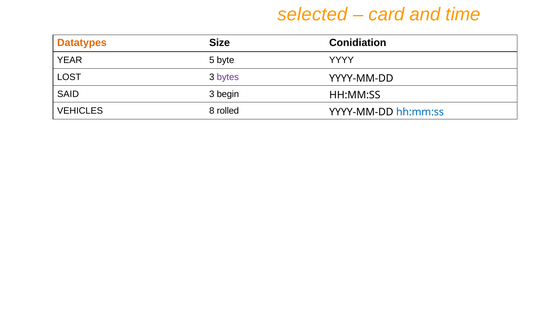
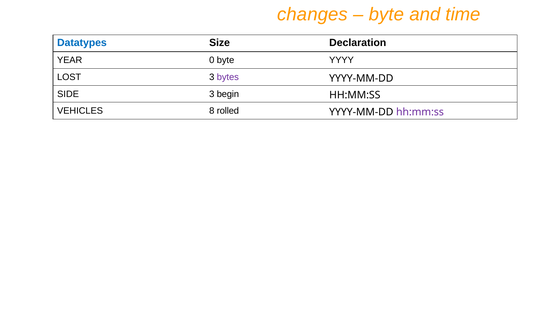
selected: selected -> changes (312, 14)
card: card -> byte (386, 14)
Datatypes colour: orange -> blue (82, 43)
Conidiation: Conidiation -> Declaration (358, 43)
5: 5 -> 0 (212, 60)
SAID: SAID -> SIDE (68, 94)
hh:mm:ss colour: blue -> purple (420, 112)
